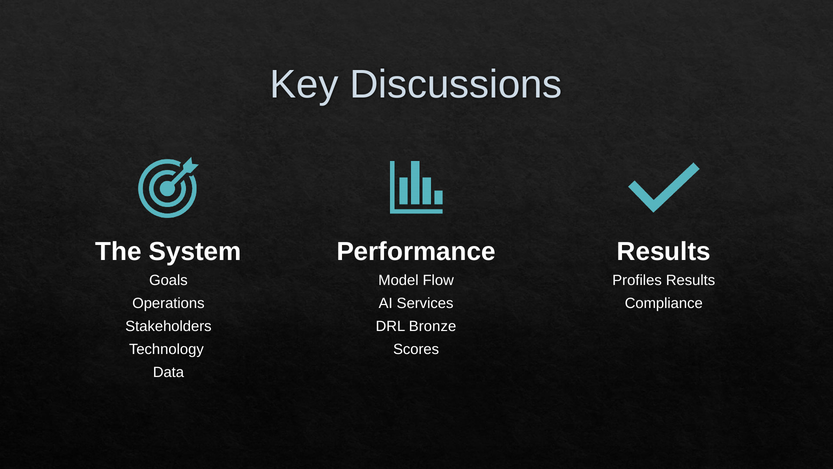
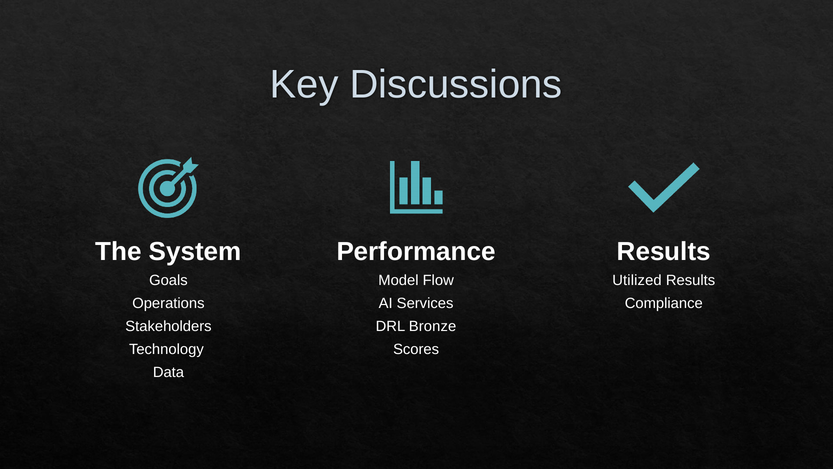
Profiles: Profiles -> Utilized (637, 280)
